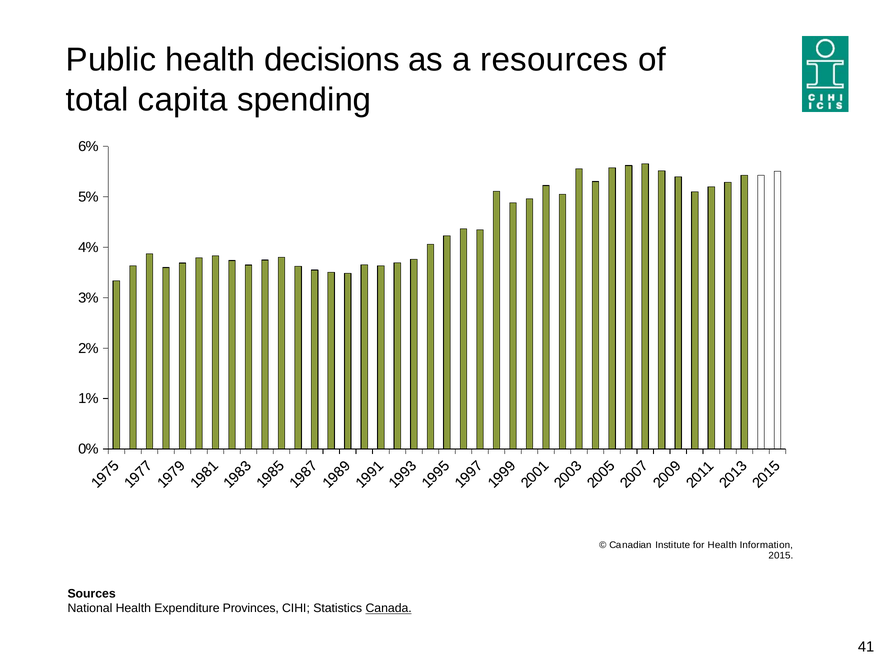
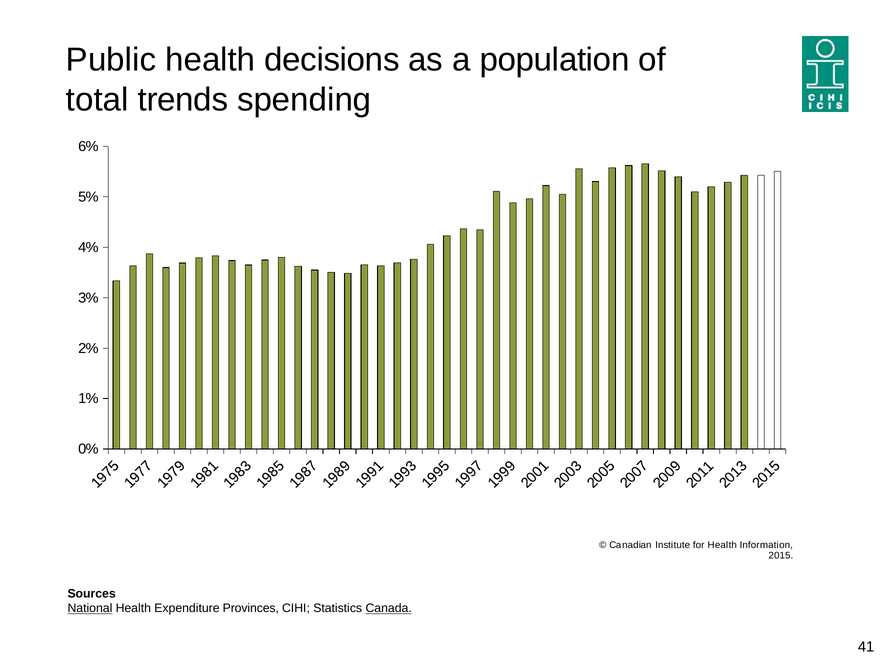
resources: resources -> population (555, 60)
capita: capita -> trends (183, 100)
National underline: none -> present (90, 609)
